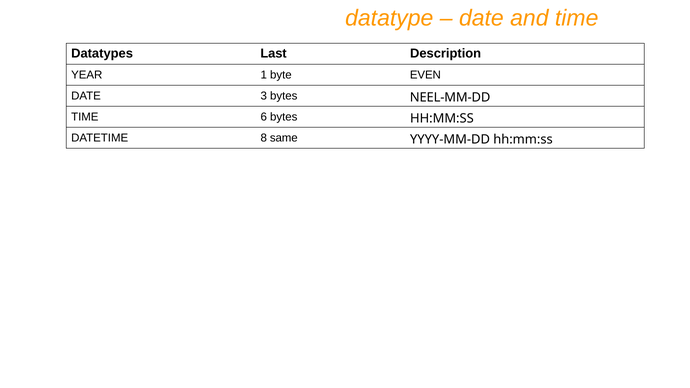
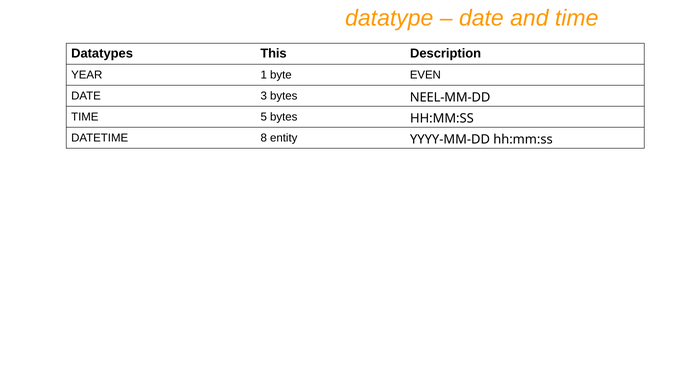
Last: Last -> This (274, 53)
6: 6 -> 5 (264, 117)
same: same -> entity (284, 138)
